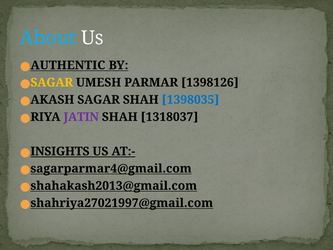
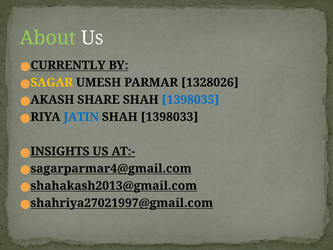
About colour: light blue -> light green (48, 38)
AUTHENTIC: AUTHENTIC -> CURRENTLY (68, 65)
1398126: 1398126 -> 1328026 (210, 82)
AKASH SAGAR: SAGAR -> SHARE (98, 100)
JATIN colour: purple -> blue (81, 117)
1318037: 1318037 -> 1398033 (170, 117)
